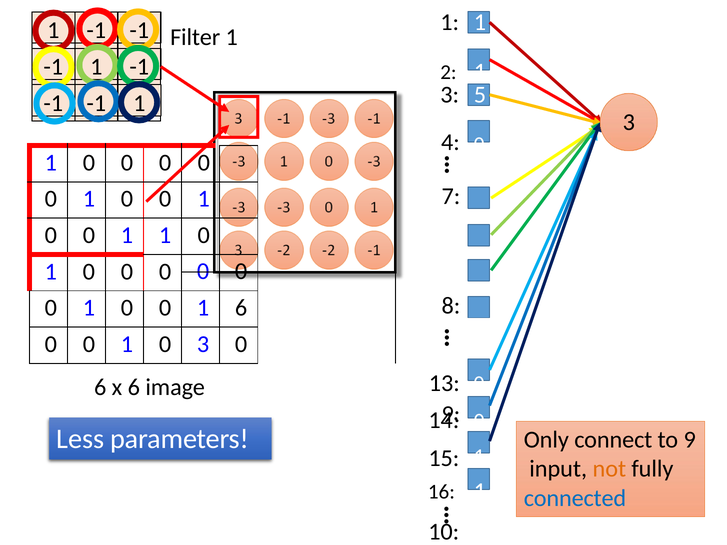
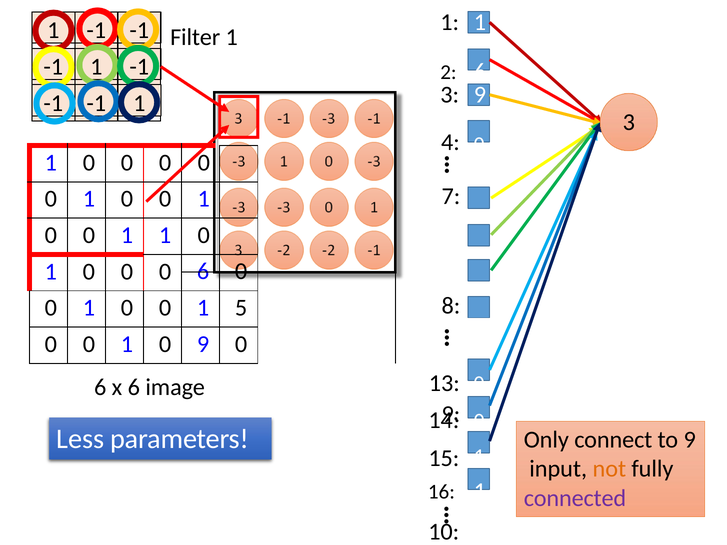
2 1: 1 -> 6 (480, 72)
3 5: 5 -> 9 (480, 95)
0: 0 -> 6 (203, 271)
1 6: 6 -> 5 (241, 308)
0 3: 3 -> 9 (203, 344)
connected colour: blue -> purple (575, 498)
